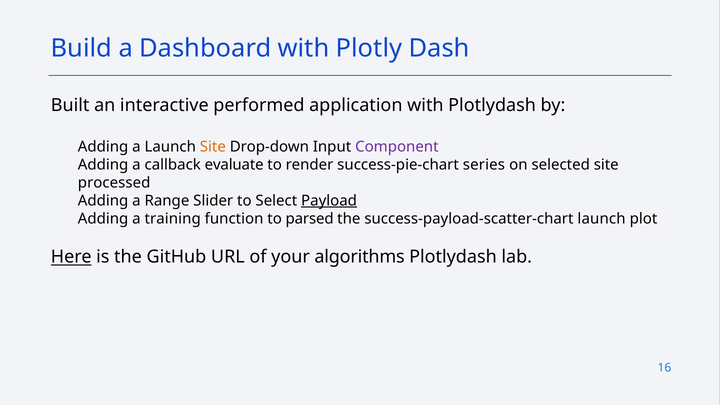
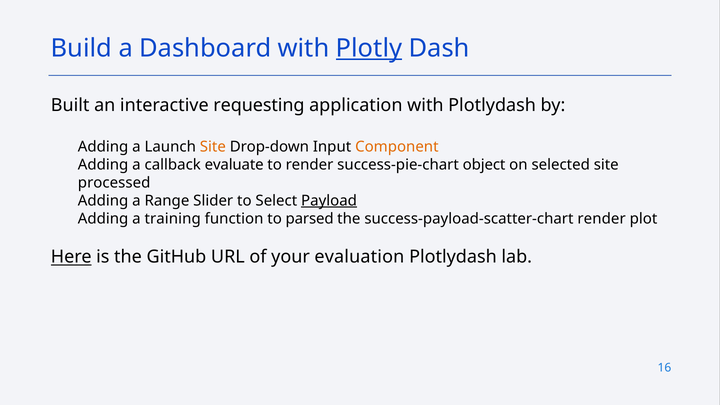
Plotly underline: none -> present (369, 48)
performed: performed -> requesting (259, 105)
Component colour: purple -> orange (397, 147)
series: series -> object (484, 165)
success-payload-scatter-chart launch: launch -> render (602, 219)
algorithms: algorithms -> evaluation (359, 257)
